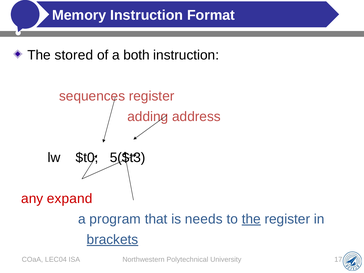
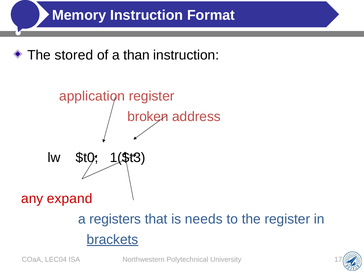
both: both -> than (137, 55)
sequences: sequences -> application (92, 96)
adding: adding -> broken (148, 117)
5($t3: 5($t3 -> 1($t3 (128, 158)
program: program -> registers (115, 219)
the underline: present -> none (251, 219)
